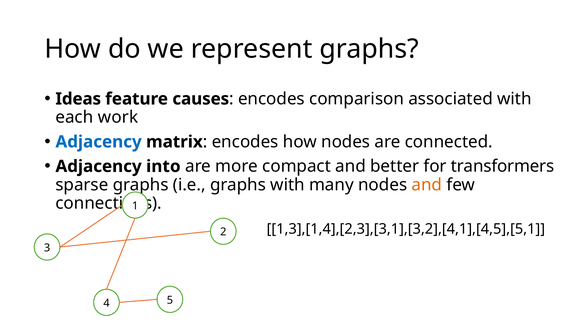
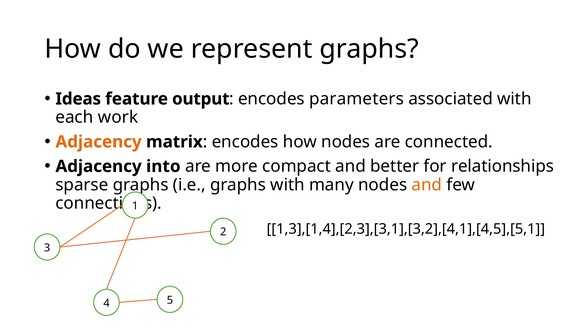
causes: causes -> output (201, 99)
comparison: comparison -> parameters (357, 99)
Adjacency colour: blue -> orange (99, 142)
transformers: transformers -> relationships (503, 166)
